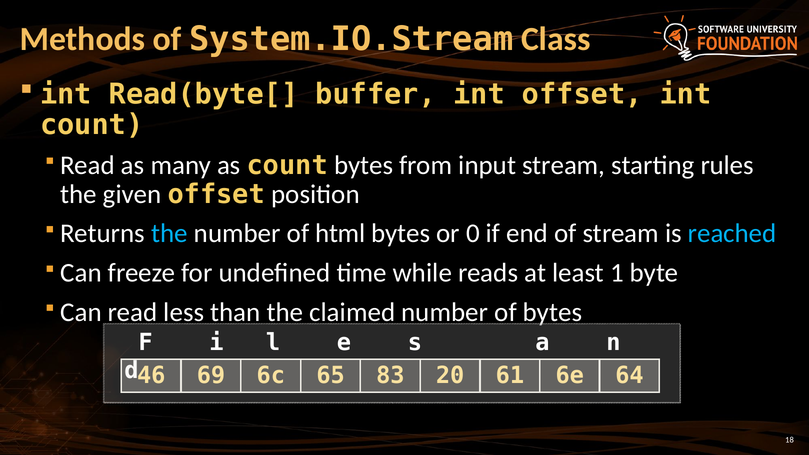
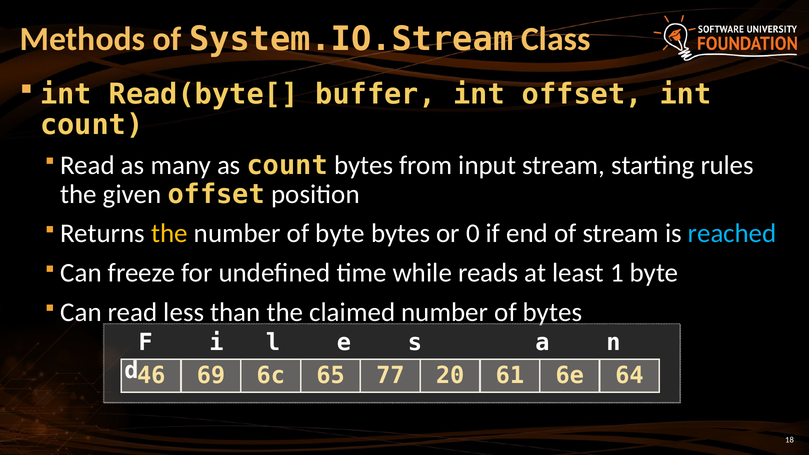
the colour: light blue -> yellow (169, 234)
of html: html -> byte (340, 234)
83: 83 -> 77 (390, 376)
